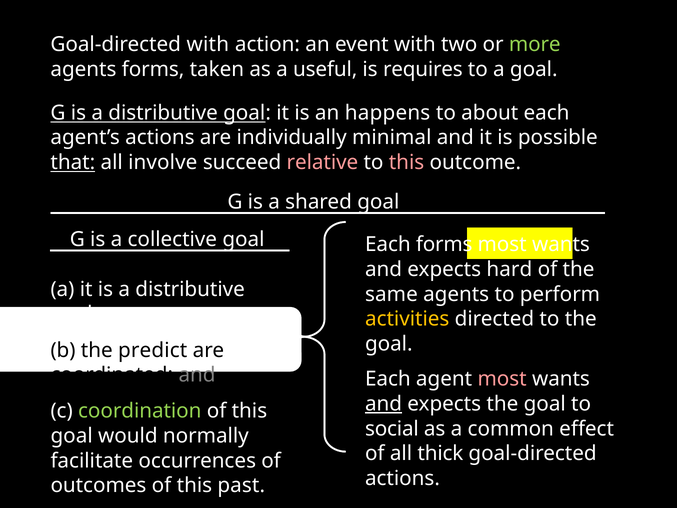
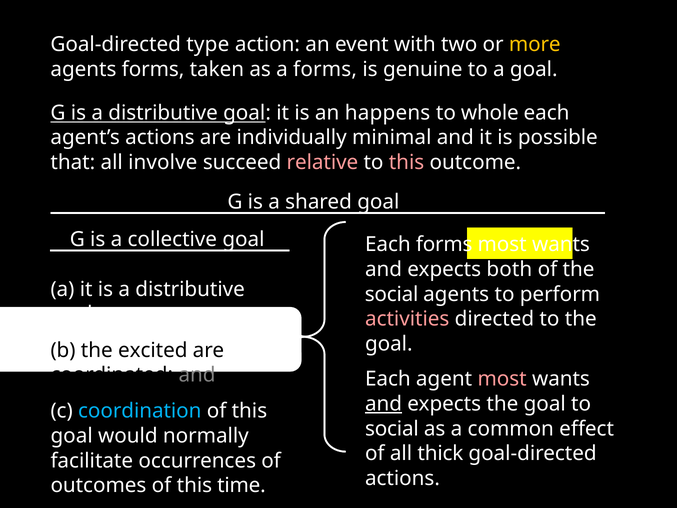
Goal-directed with: with -> type (208, 45)
more colour: light green -> yellow (535, 45)
a useful: useful -> forms (325, 69)
requires: requires -> genuine (423, 69)
about: about -> whole (490, 113)
that underline: present -> none (73, 162)
hard: hard -> both (509, 269)
same: same -> social (392, 294)
activities colour: yellow -> pink (407, 319)
predict: predict -> excited (153, 350)
coordination colour: light green -> light blue (140, 411)
past: past -> time (241, 485)
